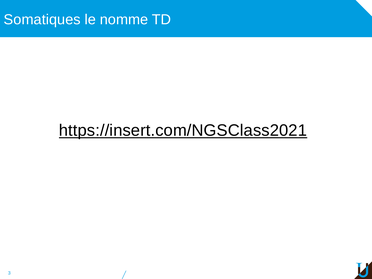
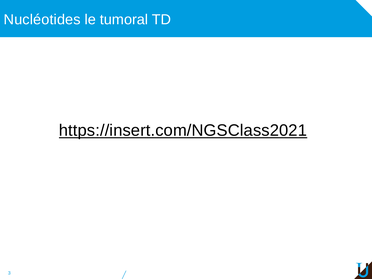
Somatiques: Somatiques -> Nucléotides (42, 20)
nomme: nomme -> tumoral (124, 20)
